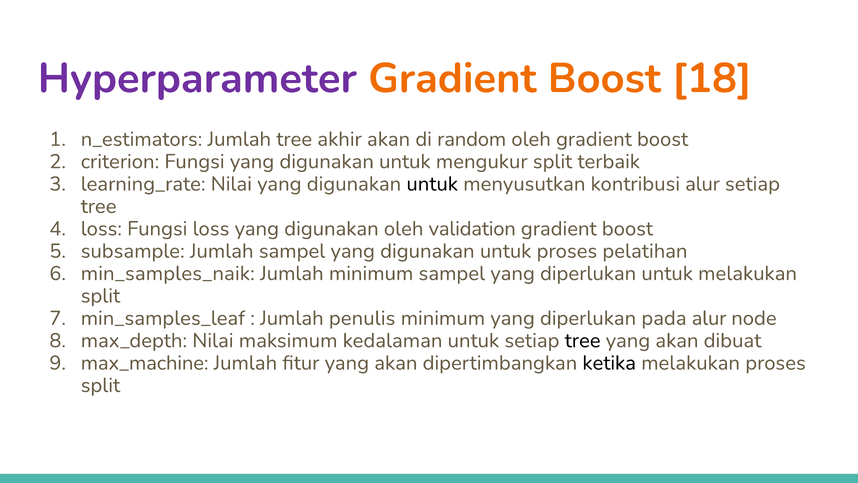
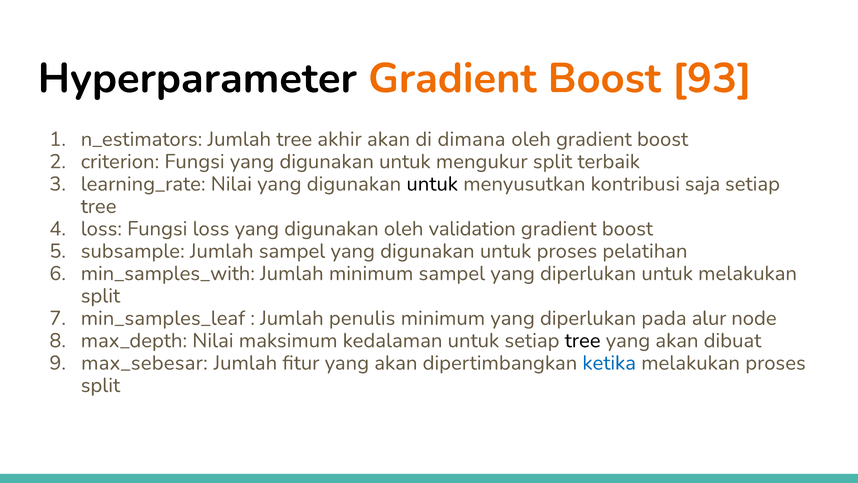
Hyperparameter colour: purple -> black (197, 78)
18: 18 -> 93 (712, 78)
random: random -> dimana (471, 139)
kontribusi alur: alur -> saja (703, 184)
min_samples_naik: min_samples_naik -> min_samples_with (168, 273)
max_machine: max_machine -> max_sebesar (144, 363)
ketika colour: black -> blue (609, 363)
